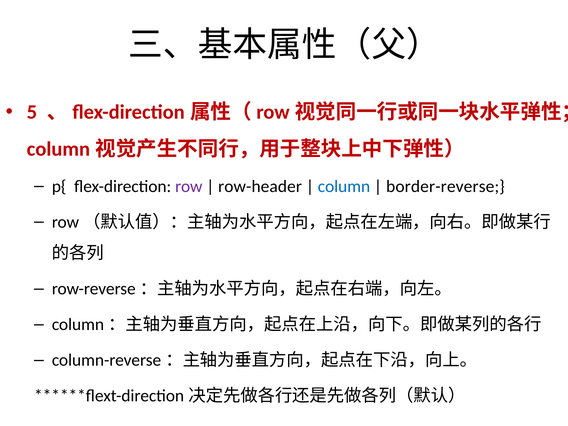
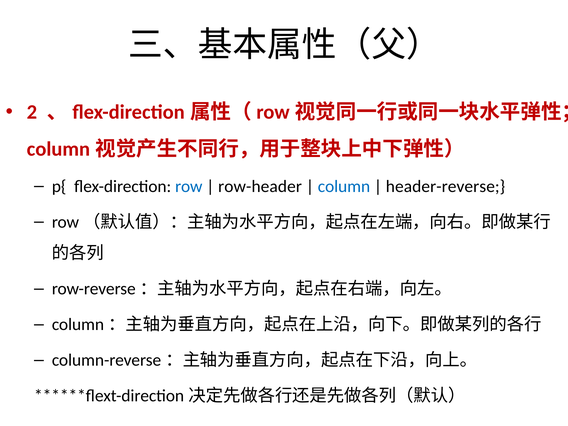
5: 5 -> 2 (32, 112)
row colour: purple -> blue (189, 186)
border-reverse: border-reverse -> header-reverse (445, 186)
